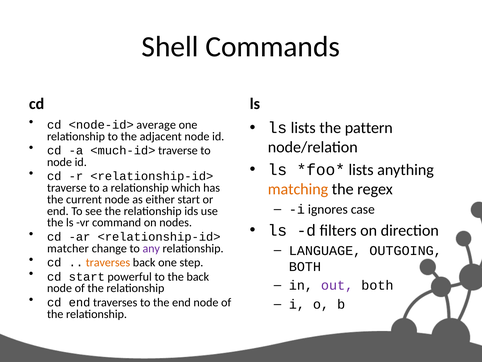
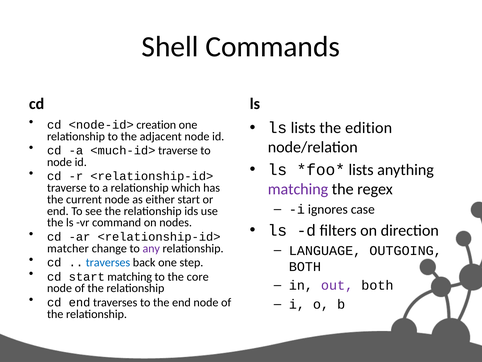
average: average -> creation (156, 125)
pattern: pattern -> edition (369, 128)
matching colour: orange -> purple (298, 189)
traverses colour: orange -> blue (108, 262)
start powerful: powerful -> matching (130, 276)
the back: back -> core (198, 276)
